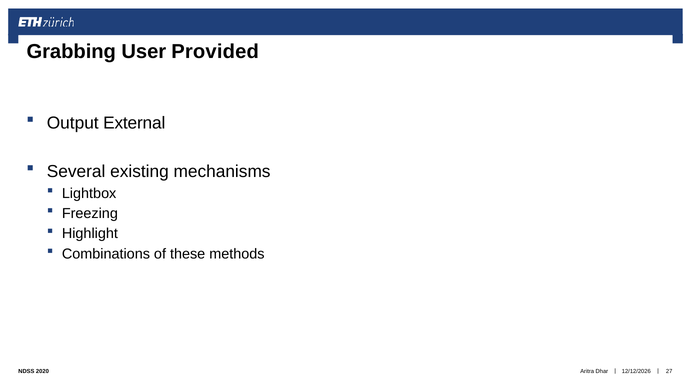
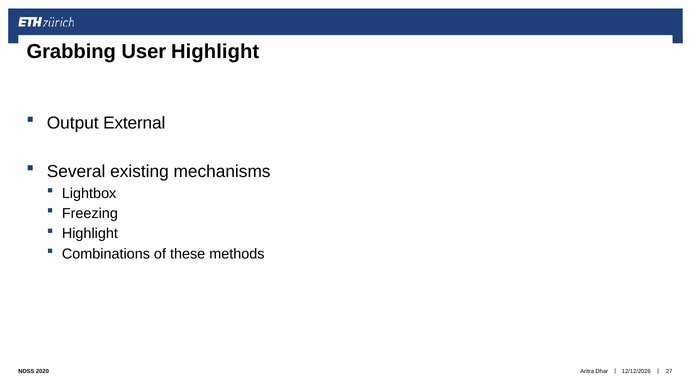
User Provided: Provided -> Highlight (215, 52)
